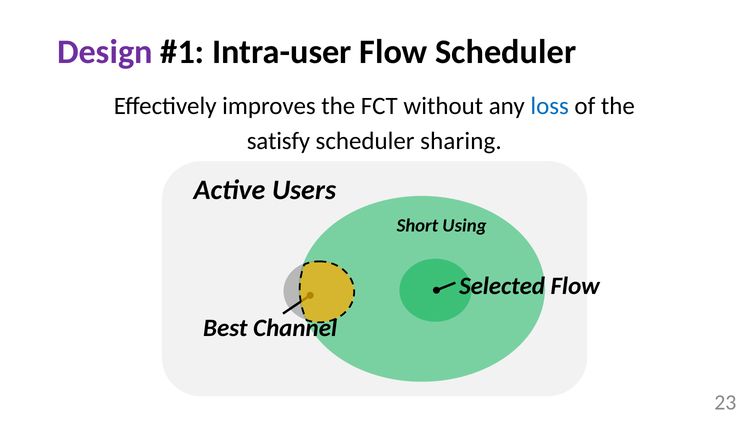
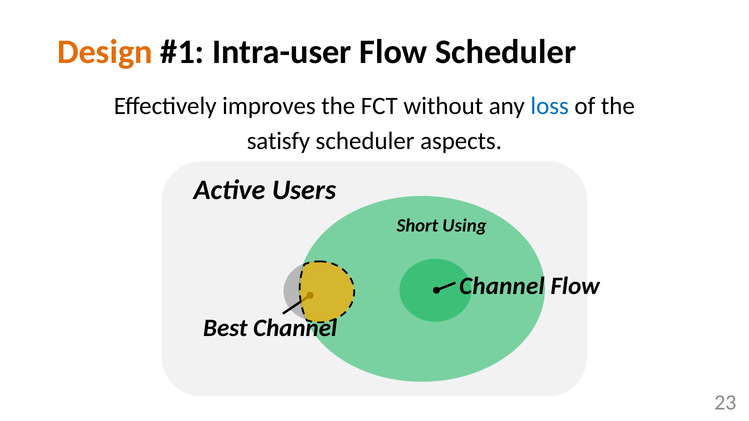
Design colour: purple -> orange (105, 52)
sharing: sharing -> aspects (461, 141)
Selected: Selected -> Channel (502, 286)
